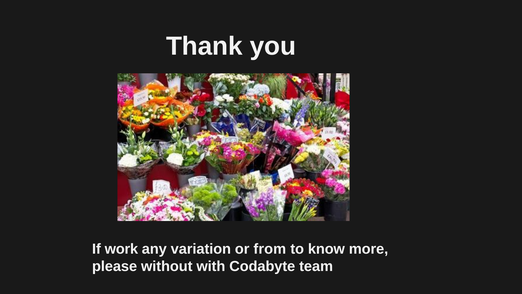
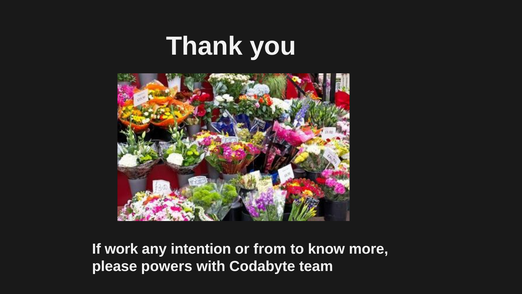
variation: variation -> intention (201, 249)
without: without -> powers (167, 266)
